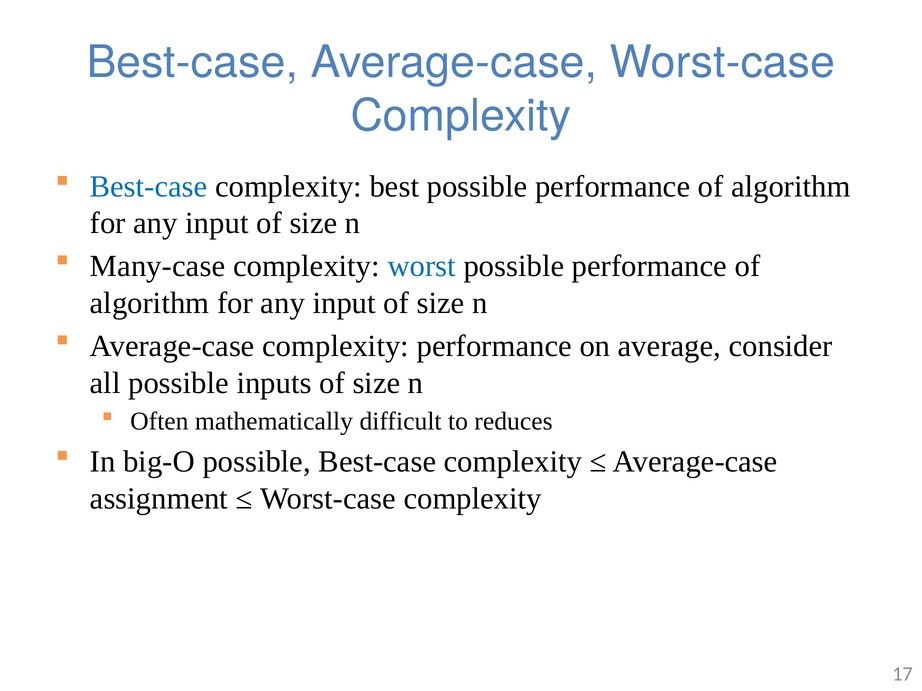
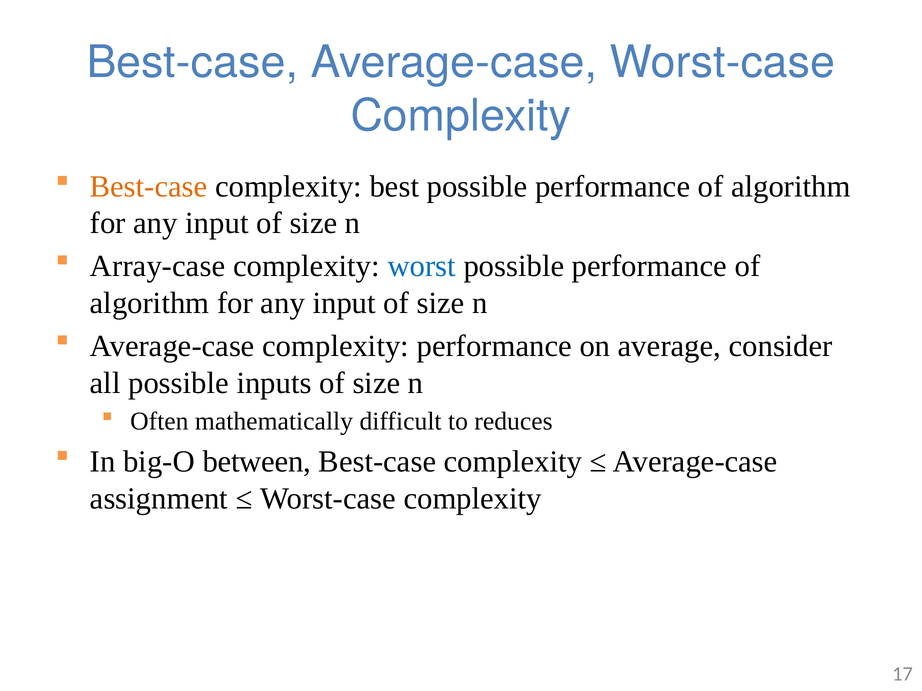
Best-case colour: blue -> orange (149, 187)
Many-case: Many-case -> Array-case (158, 266)
big-O possible: possible -> between (257, 462)
